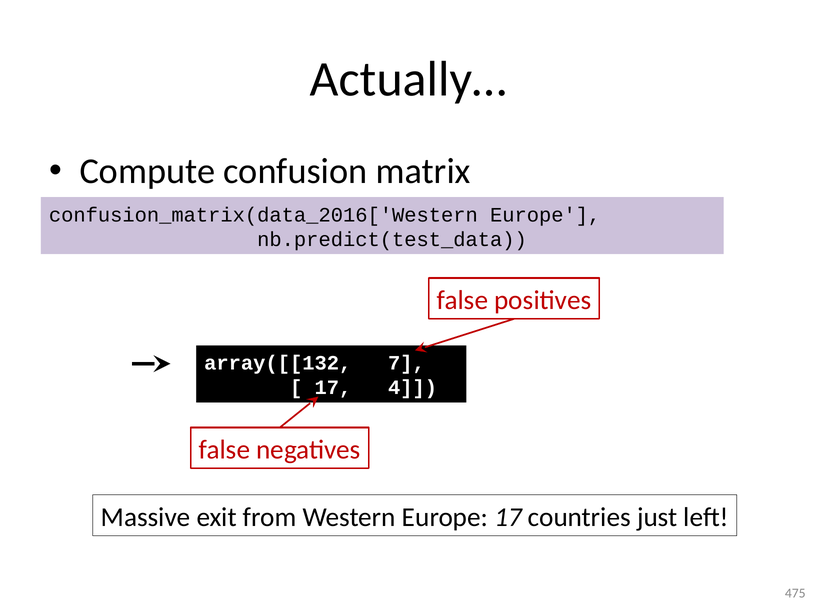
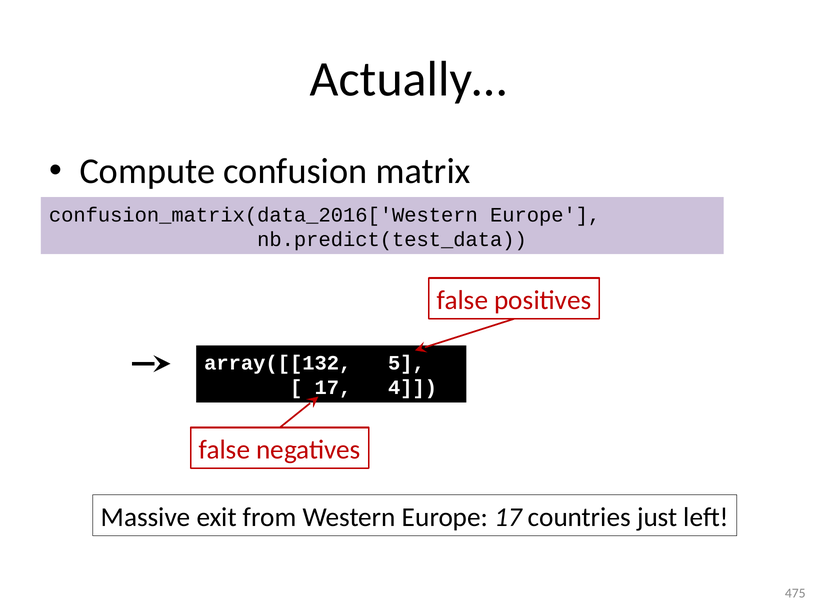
7: 7 -> 5 (406, 363)
